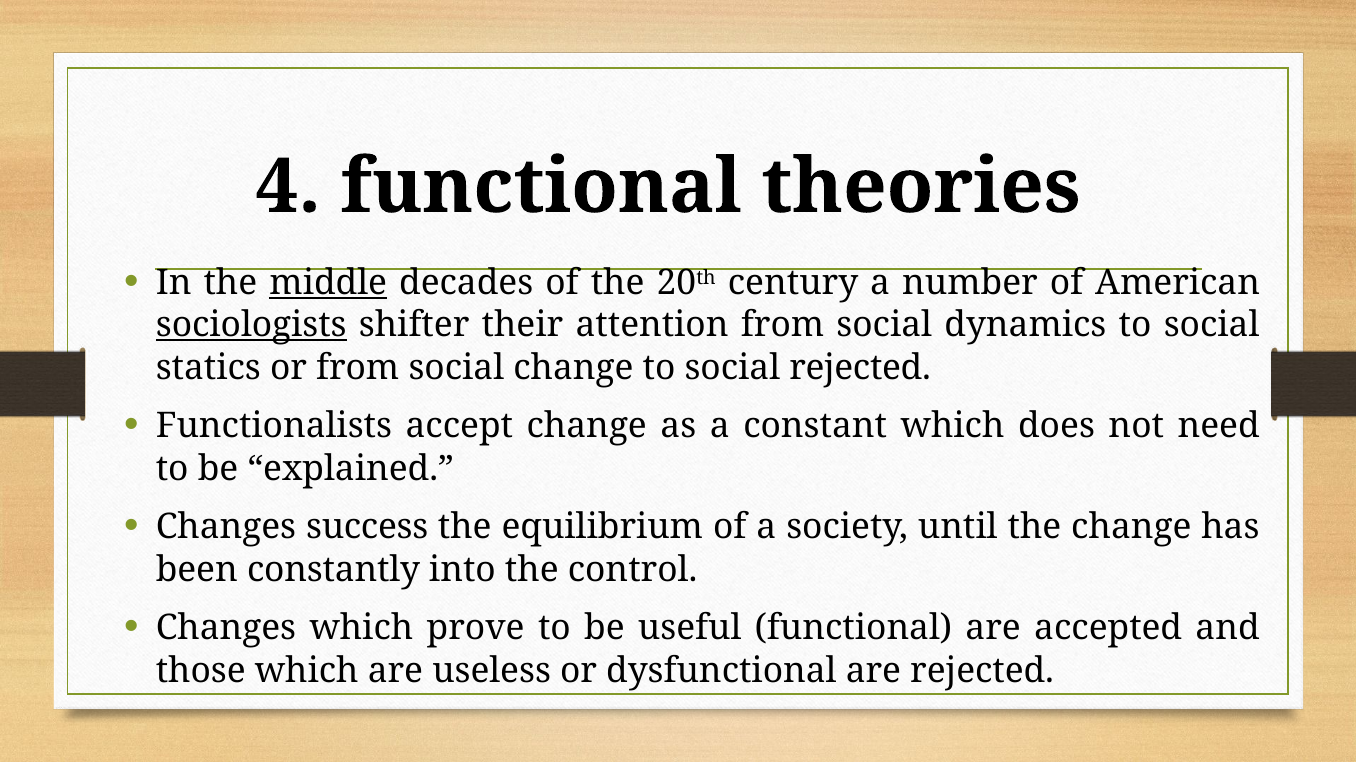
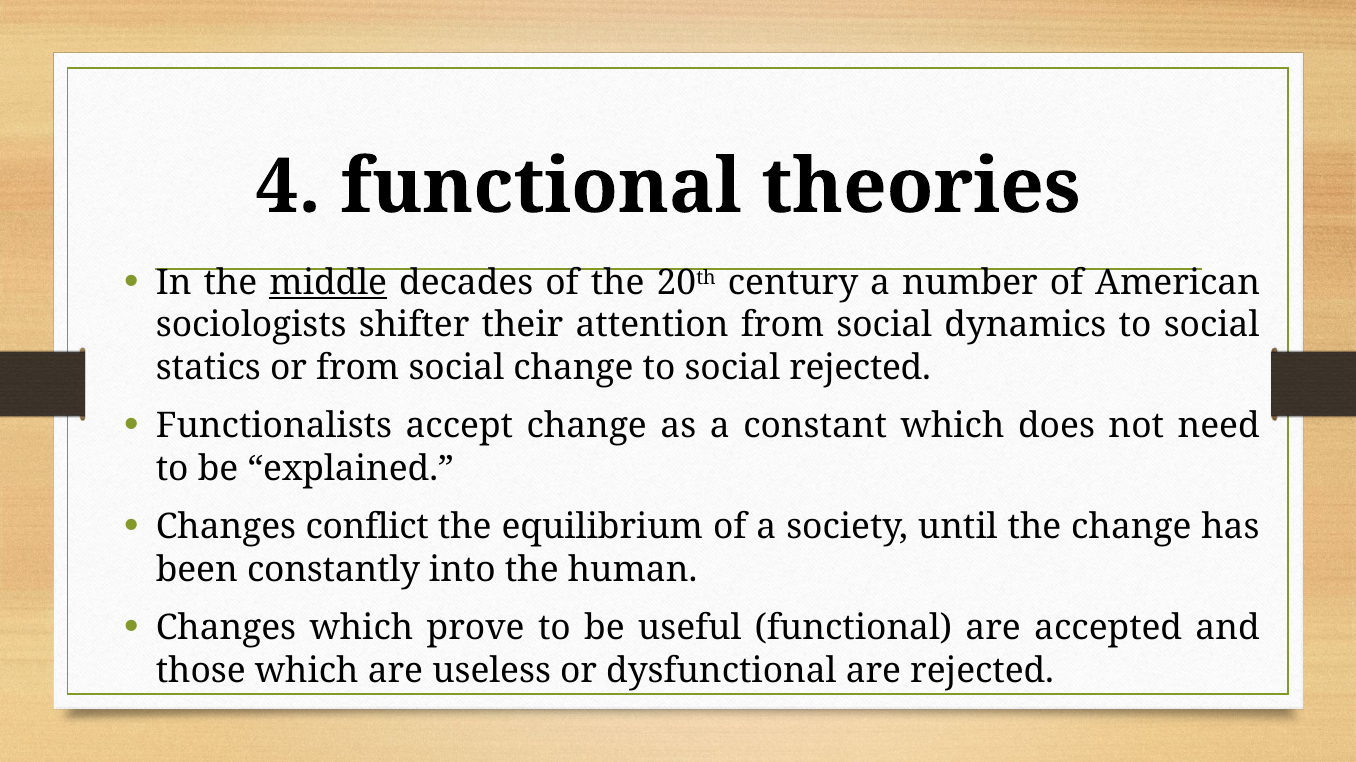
sociologists underline: present -> none (251, 325)
success: success -> conflict (367, 528)
control: control -> human (633, 570)
